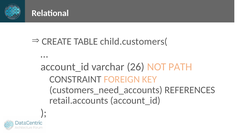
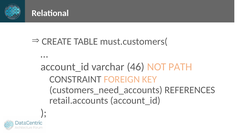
child.customers(: child.customers( -> must.customers( (134, 42)
26: 26 -> 46 (136, 67)
